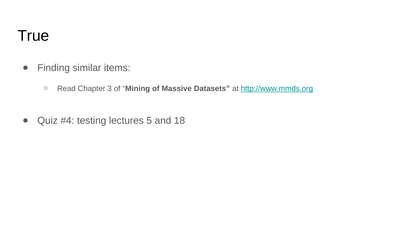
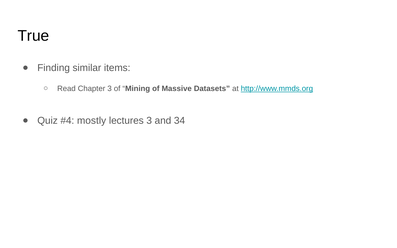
testing: testing -> mostly (92, 121)
lectures 5: 5 -> 3 (149, 121)
18: 18 -> 34 (180, 121)
